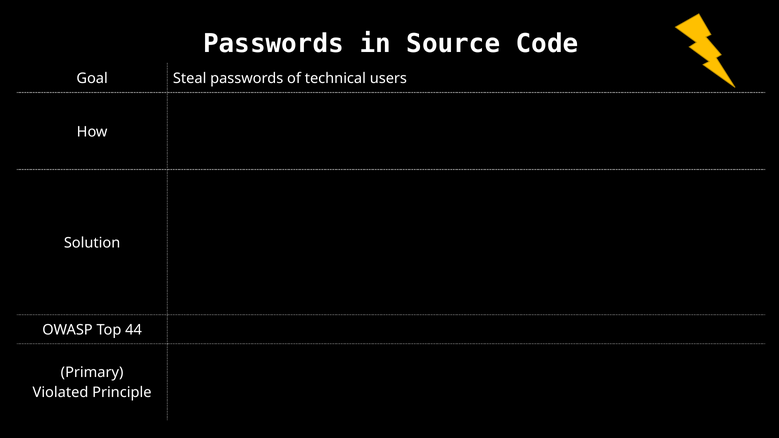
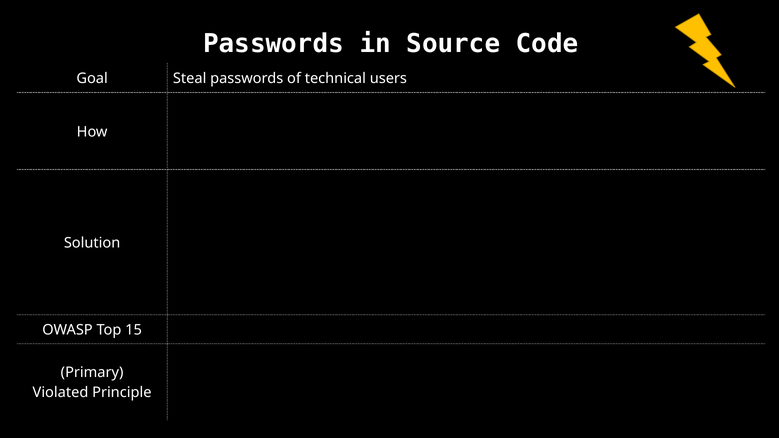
44: 44 -> 15 (134, 330)
